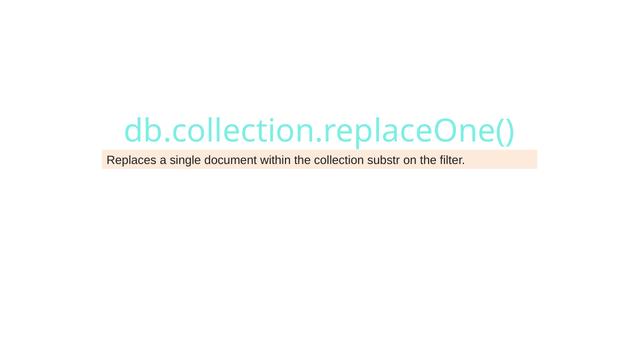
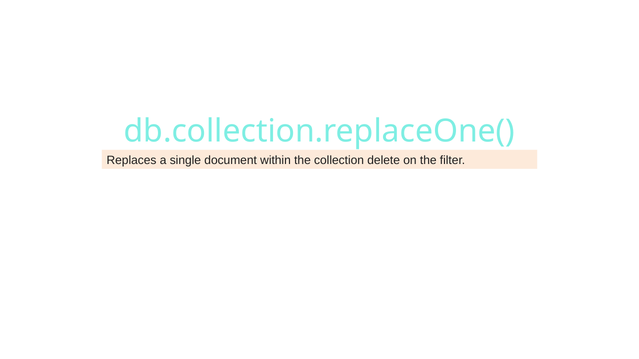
substr: substr -> delete (384, 160)
